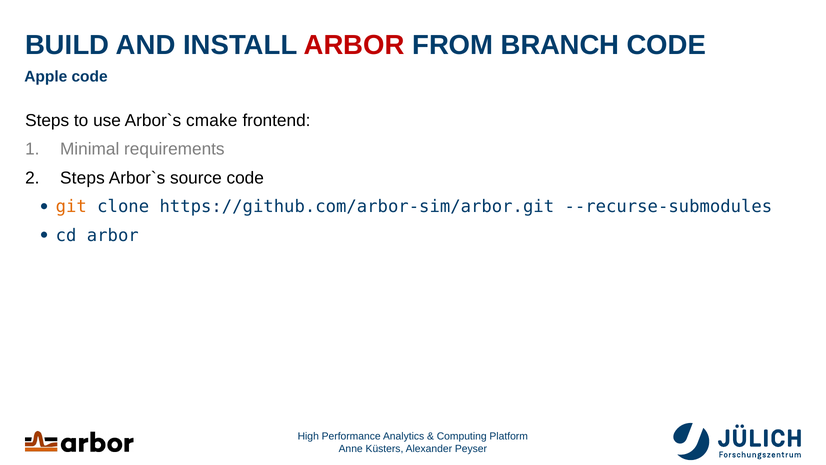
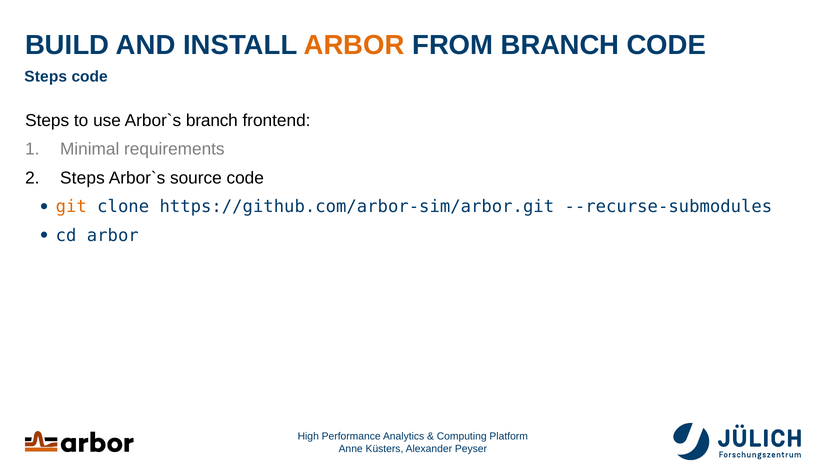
ARBOR colour: red -> orange (354, 45)
Apple: Apple -> Steps (46, 77)
cmake: cmake -> branch (212, 120)
